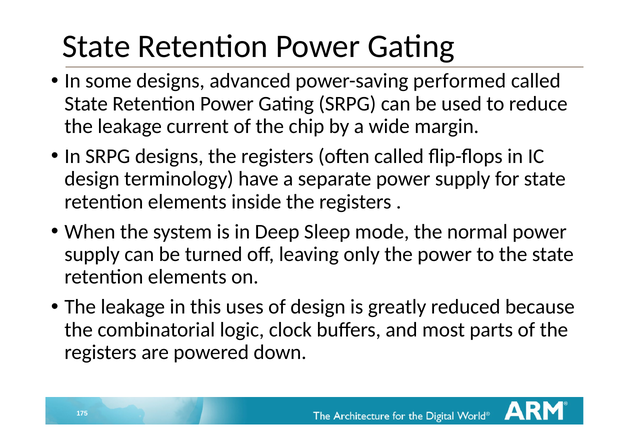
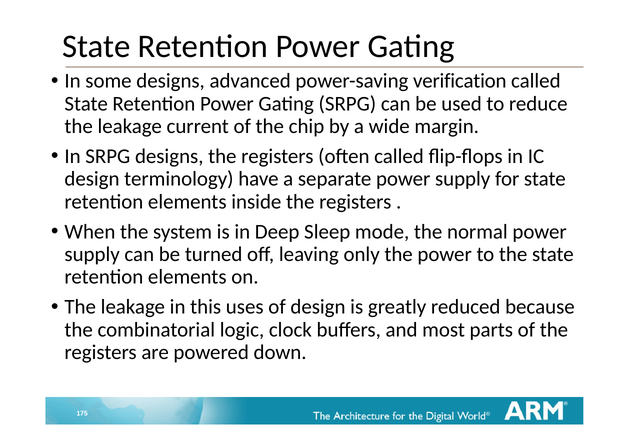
performed: performed -> verification (460, 81)
